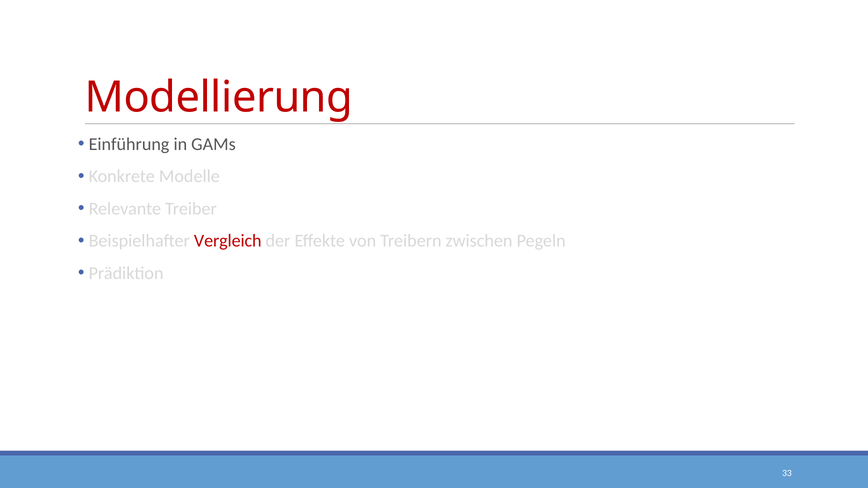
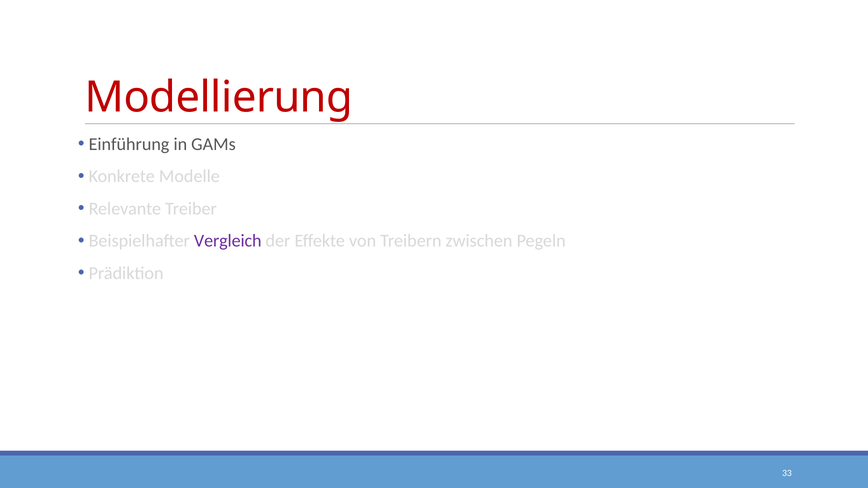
Vergleich colour: red -> purple (228, 241)
